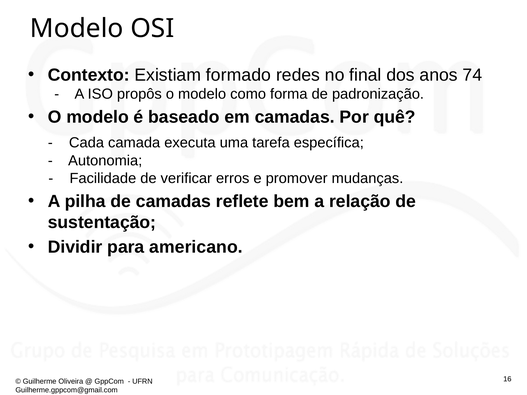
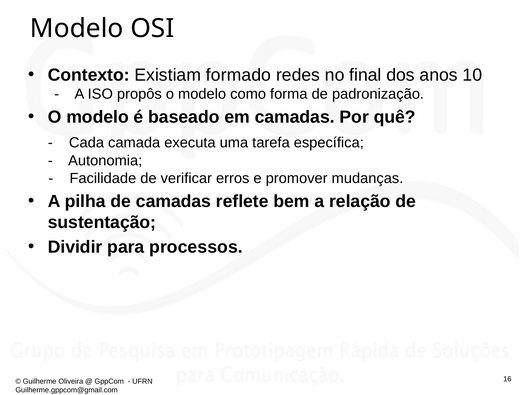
74: 74 -> 10 (472, 75)
americano: americano -> processos (196, 247)
